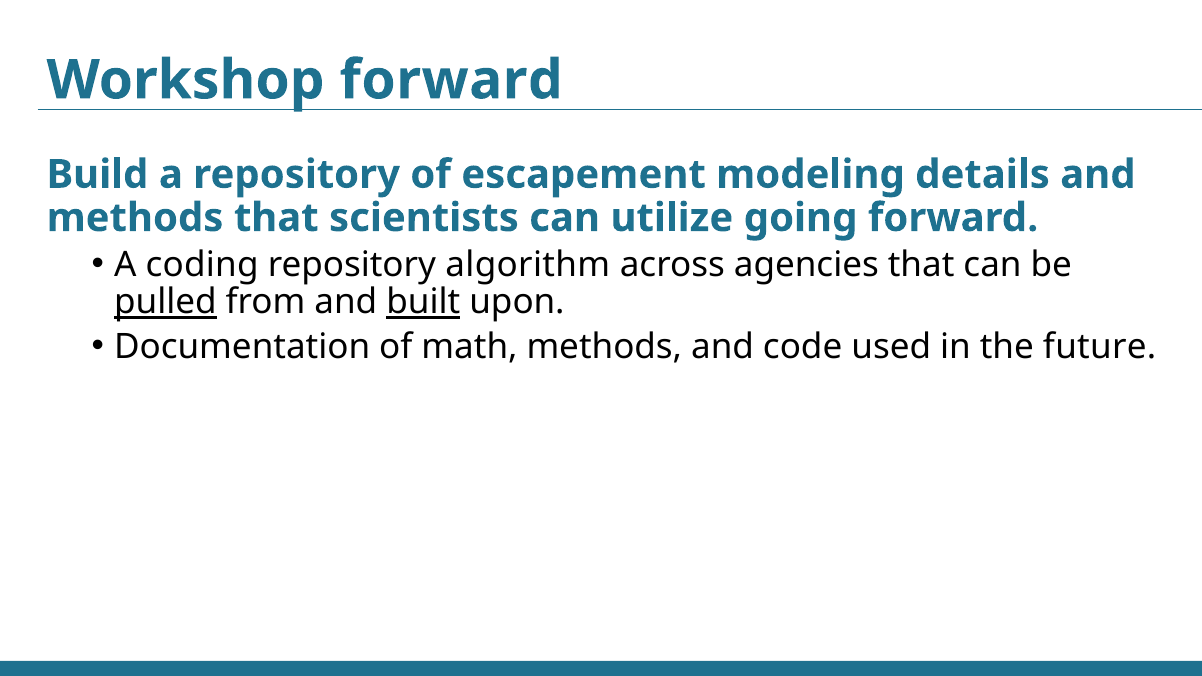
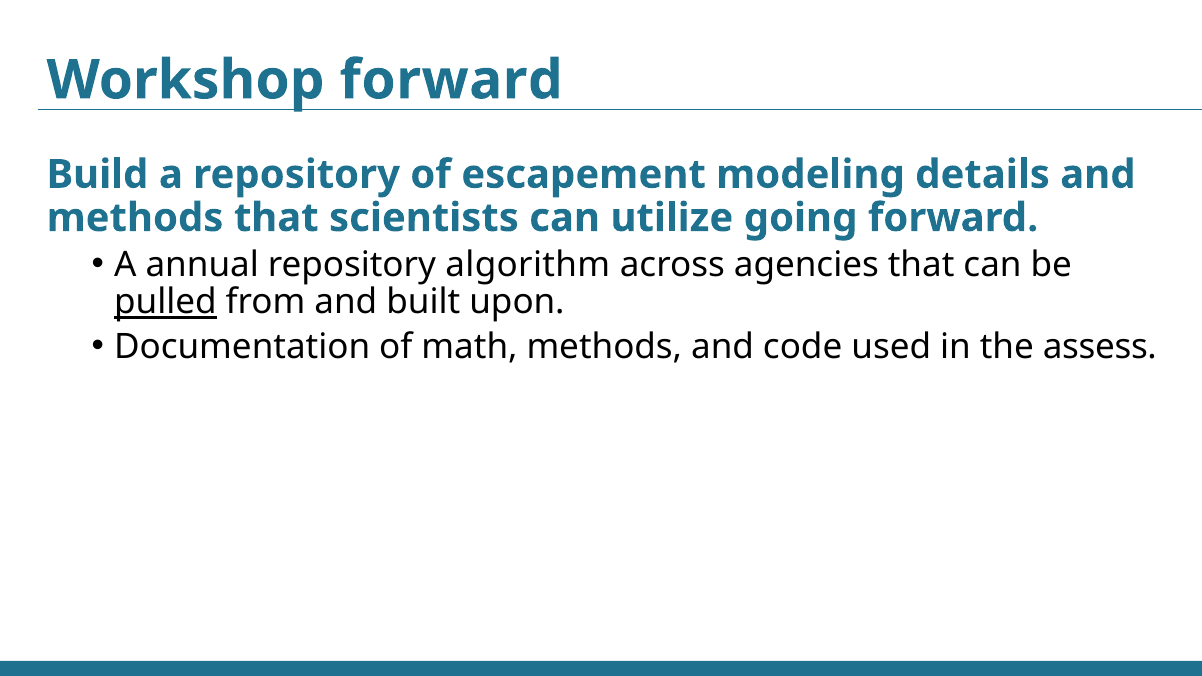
coding: coding -> annual (202, 265)
built underline: present -> none (423, 302)
future: future -> assess (1100, 347)
